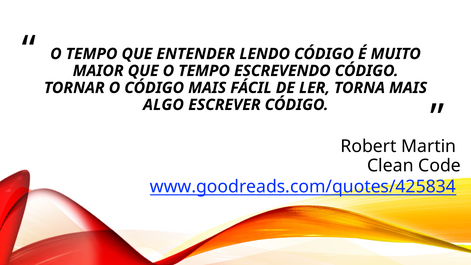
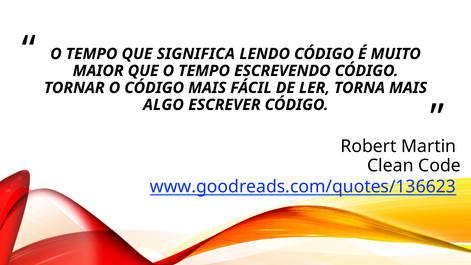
ENTENDER: ENTENDER -> SIGNIFICA (196, 54)
www.goodreads.com/quotes/425834: www.goodreads.com/quotes/425834 -> www.goodreads.com/quotes/136623 (303, 187)
